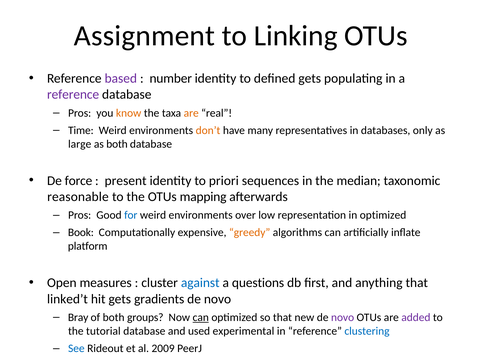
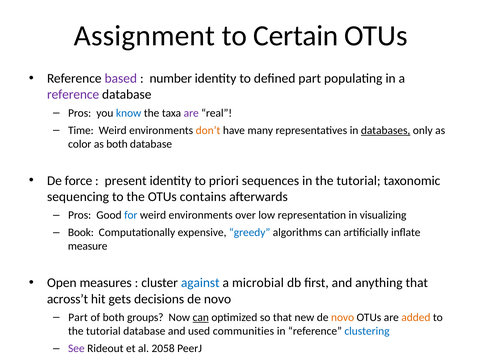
Linking: Linking -> Certain (296, 36)
defined gets: gets -> part (310, 79)
know colour: orange -> blue (129, 113)
are colour: orange -> purple (191, 113)
databases underline: none -> present (386, 131)
large: large -> color (80, 144)
in the median: median -> tutorial (359, 181)
reasonable: reasonable -> sequencing (78, 197)
mapping: mapping -> contains (203, 197)
in optimized: optimized -> visualizing (383, 215)
greedy colour: orange -> blue (250, 233)
platform: platform -> measure (88, 247)
questions: questions -> microbial (258, 283)
linked’t: linked’t -> across’t (68, 299)
gradients: gradients -> decisions (159, 299)
Bray: Bray -> Part (78, 318)
novo colour: purple -> orange (343, 318)
added colour: purple -> orange (416, 318)
experimental: experimental -> communities (243, 331)
See colour: blue -> purple (76, 349)
2009: 2009 -> 2058 (163, 349)
